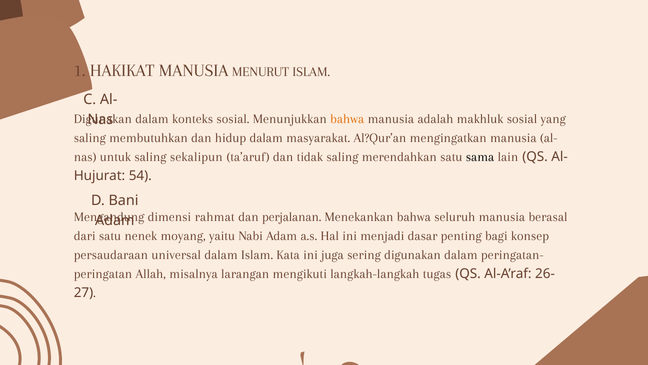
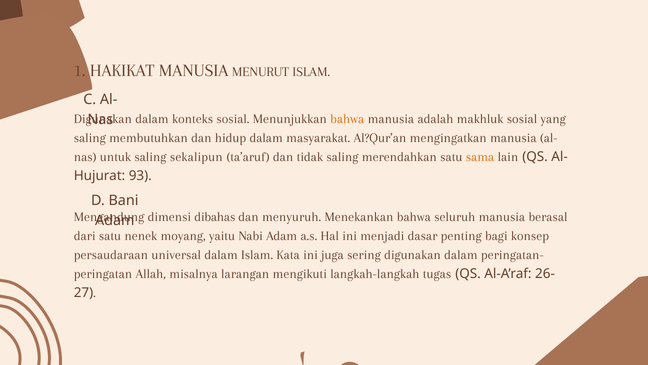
sama colour: black -> orange (480, 157)
54: 54 -> 93 (140, 176)
rahmat: rahmat -> dibahas (215, 216)
perjalanan: perjalanan -> menyuruh (292, 216)
